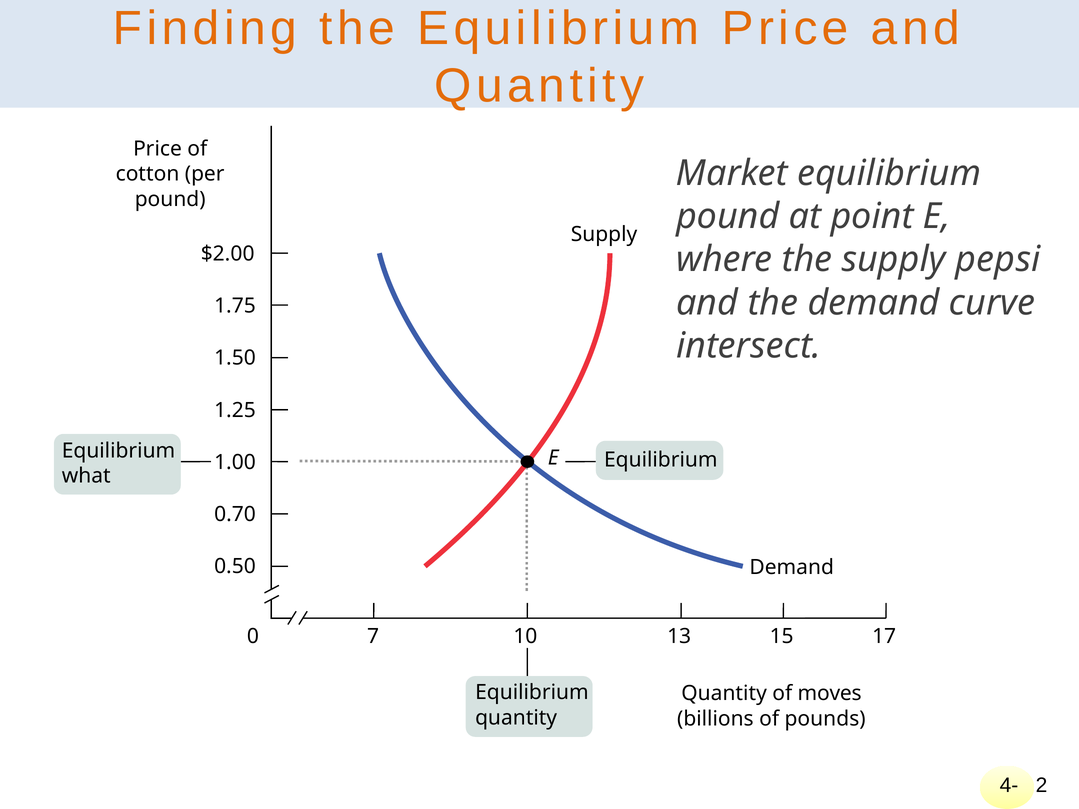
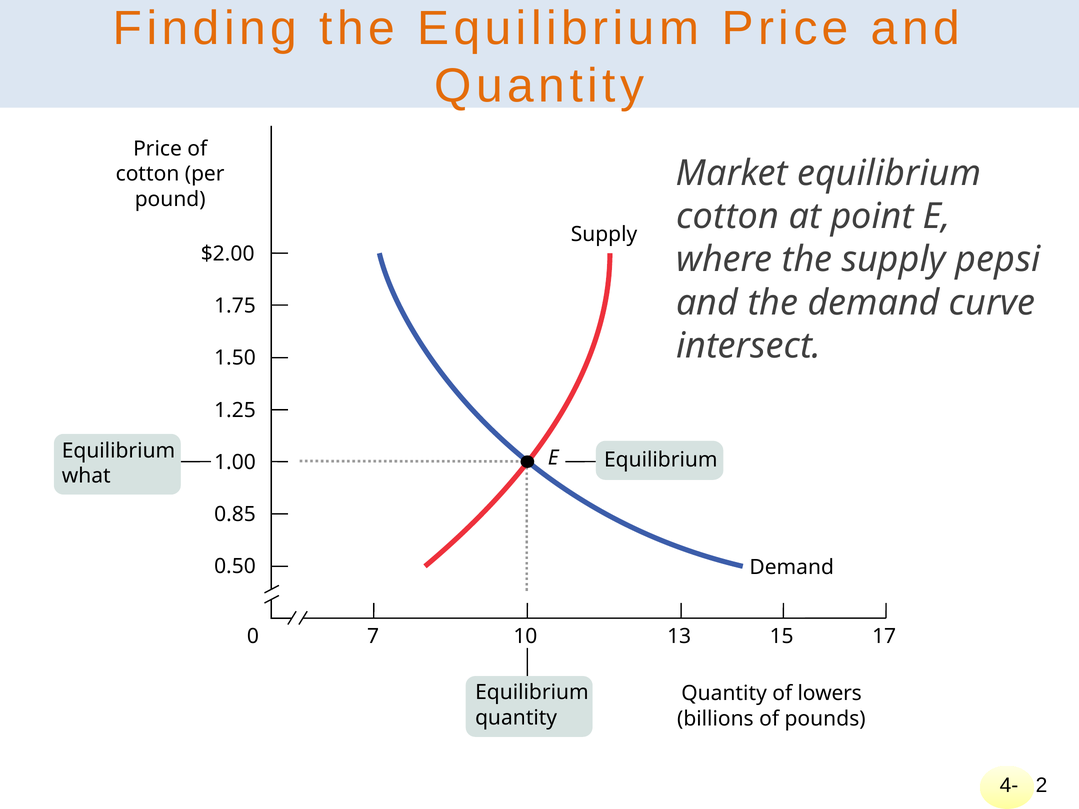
pound: pound -> cotton (728, 216)
0.70: 0.70 -> 0.85 (235, 514)
moves: moves -> lowers (830, 694)
